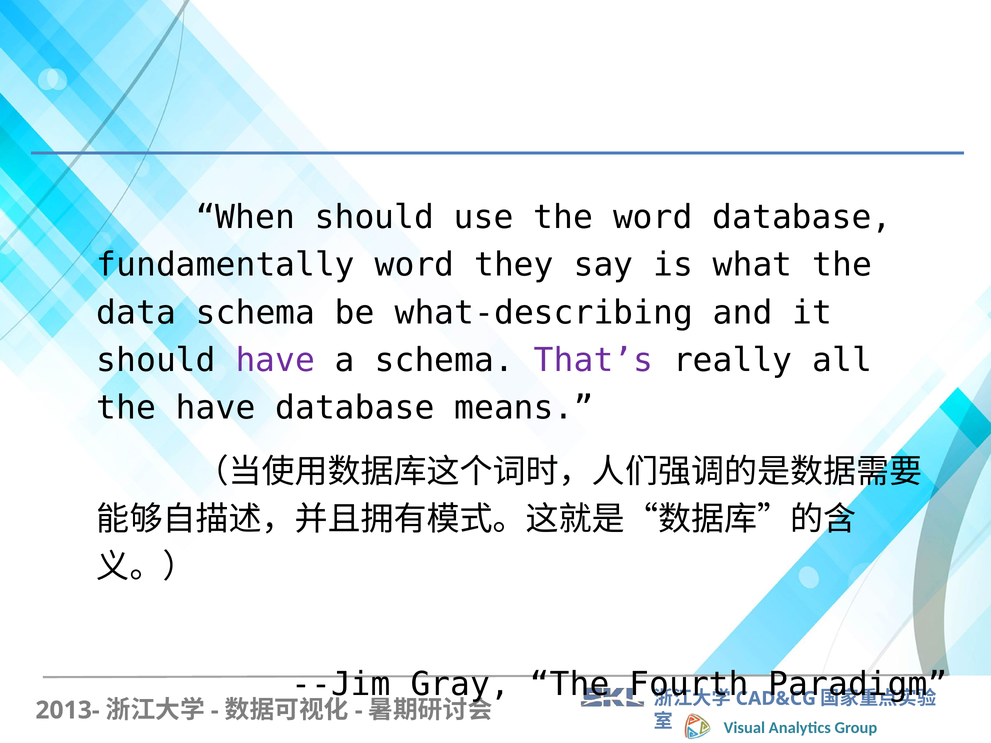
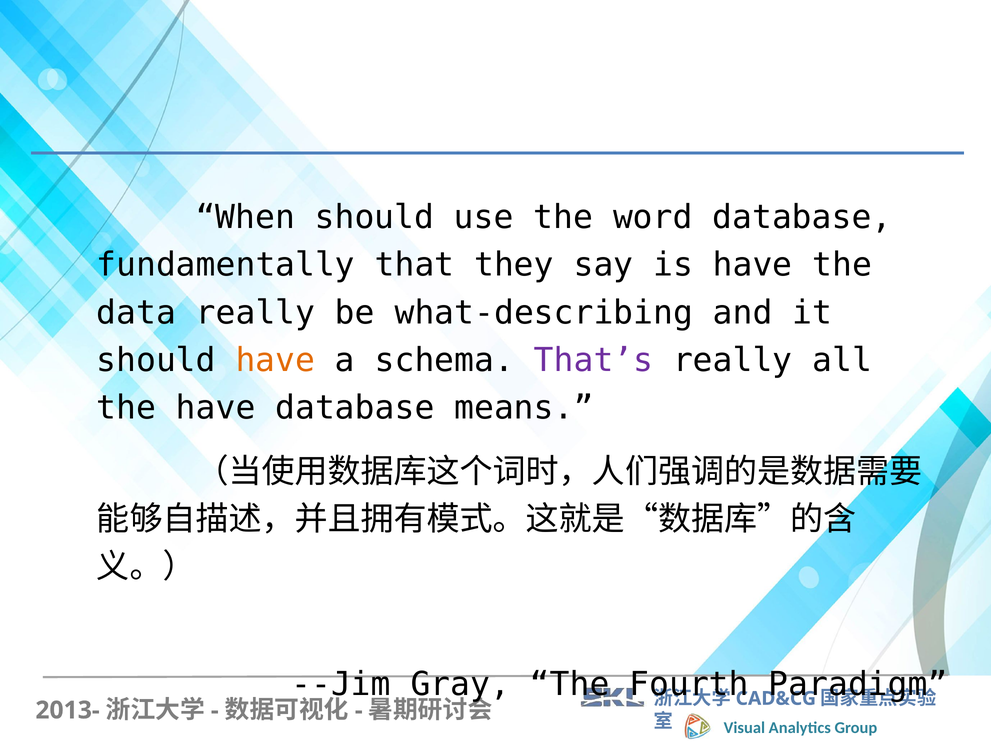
fundamentally word: word -> that (415, 265)
is what: what -> have (753, 265)
data schema: schema -> really (256, 313)
have colour: purple -> orange (275, 360)
